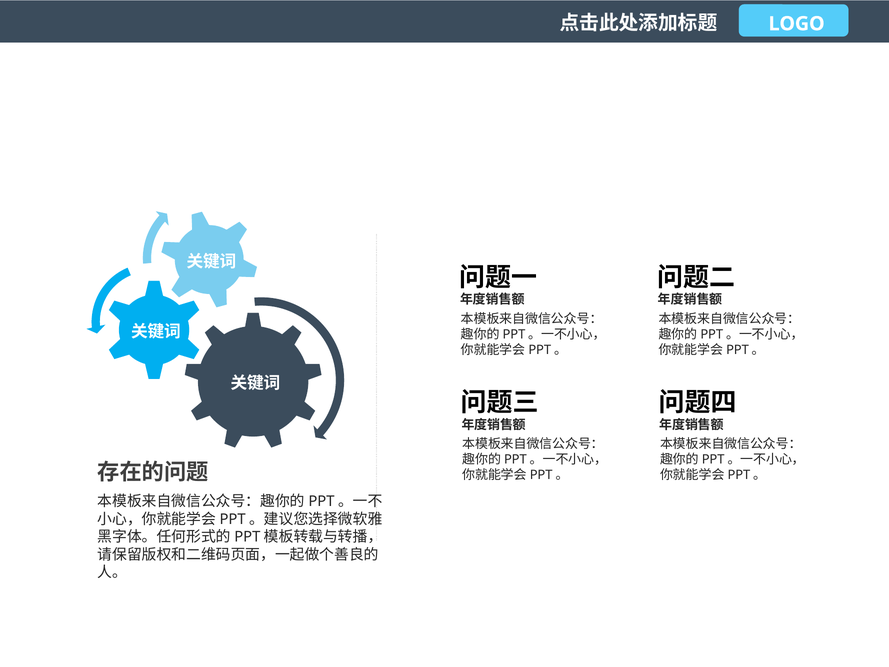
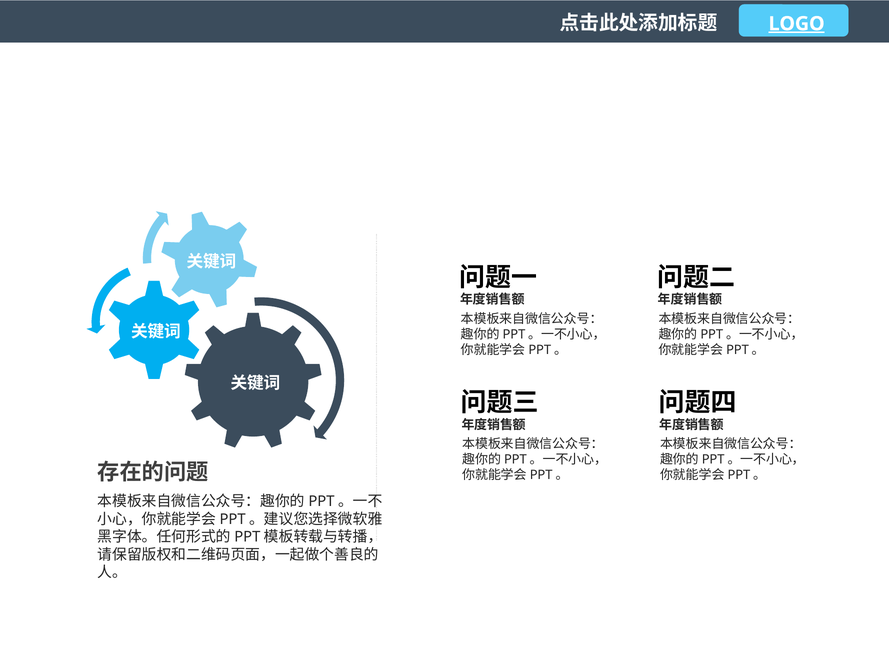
LOGO underline: none -> present (797, 24)
